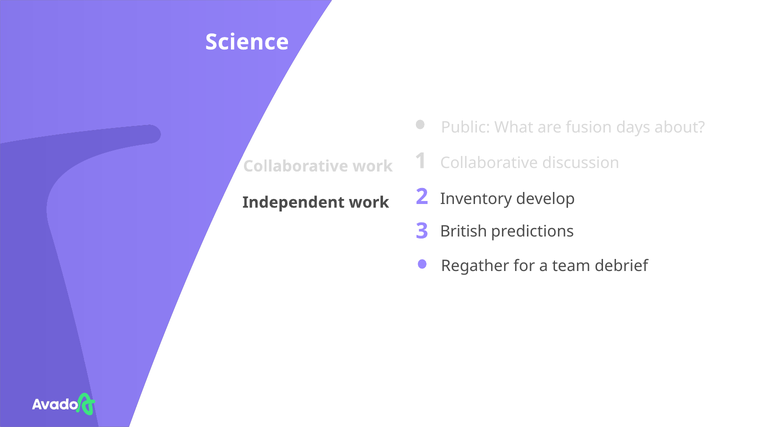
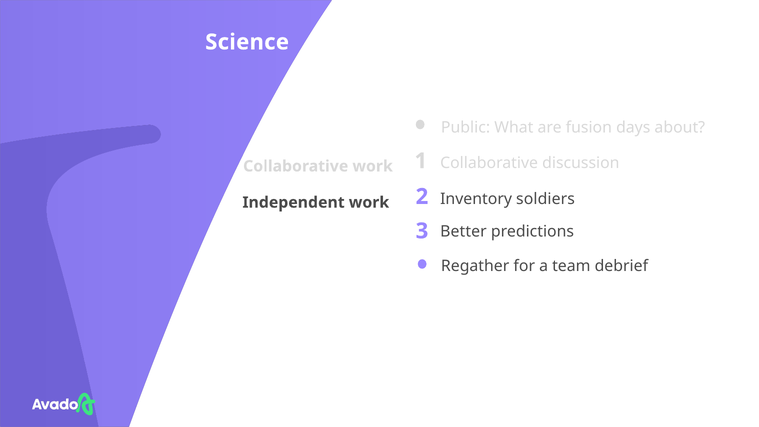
develop: develop -> soldiers (546, 199)
British: British -> Better (463, 232)
